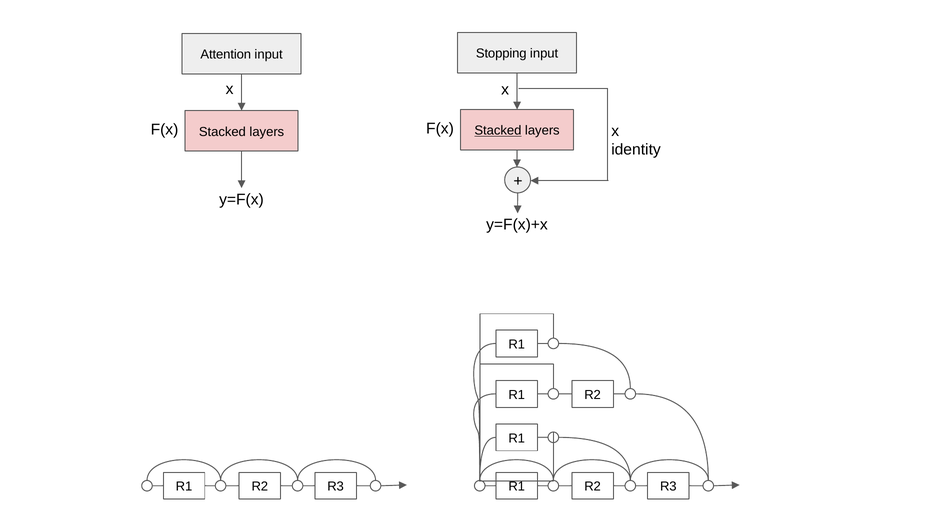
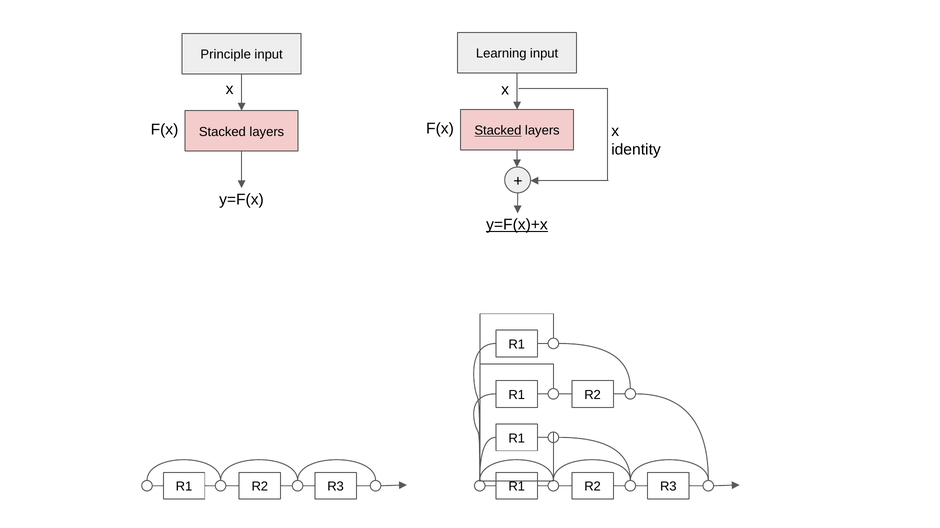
Stopping: Stopping -> Learning (501, 54)
Attention: Attention -> Principle (226, 55)
y=F(x)+x underline: none -> present (517, 225)
